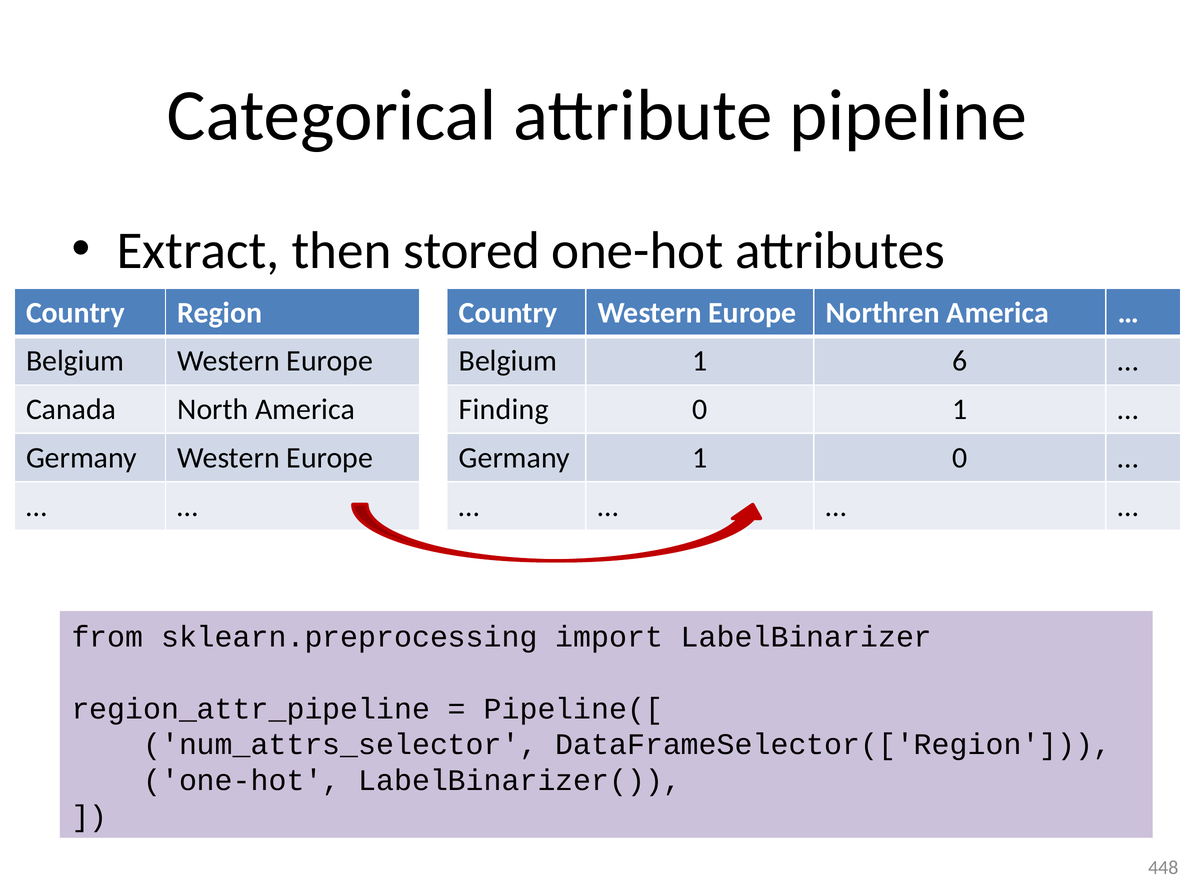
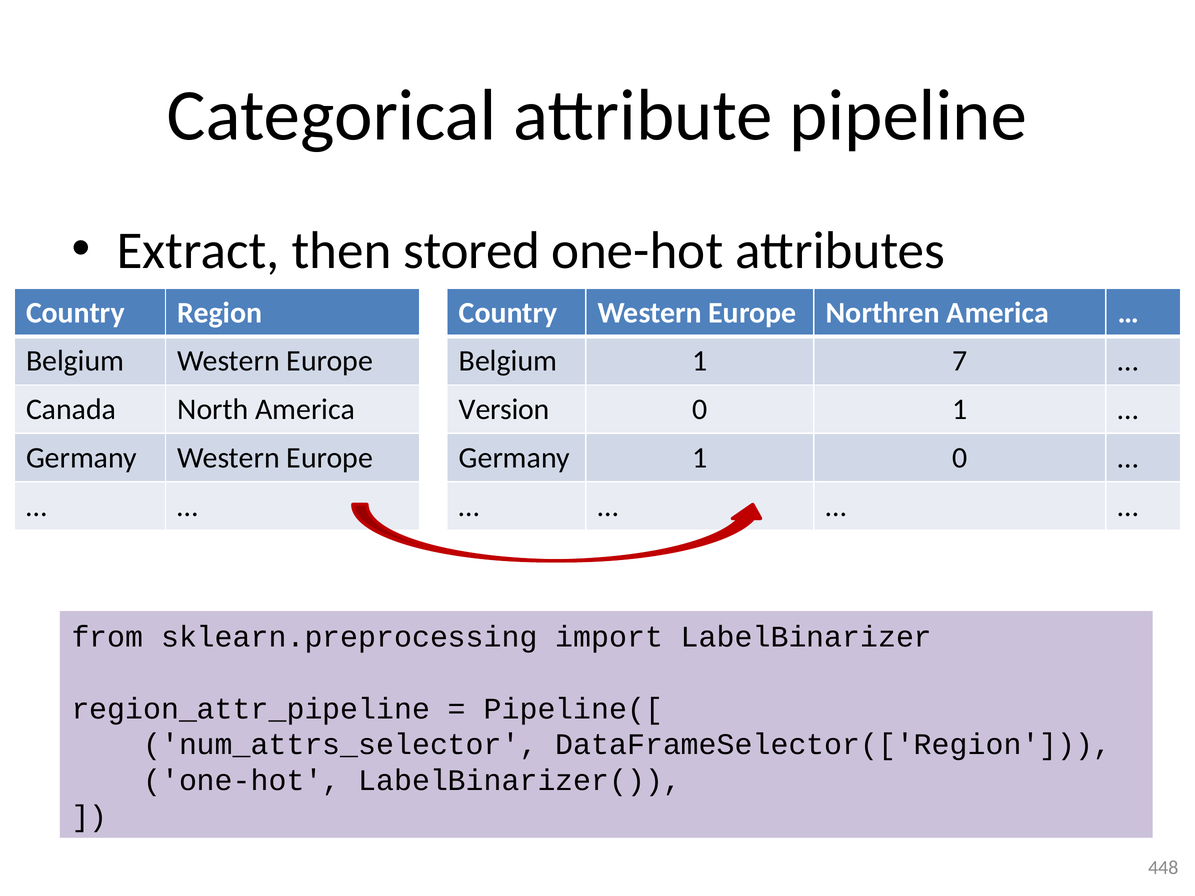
6: 6 -> 7 (960, 361)
Finding: Finding -> Version (504, 410)
